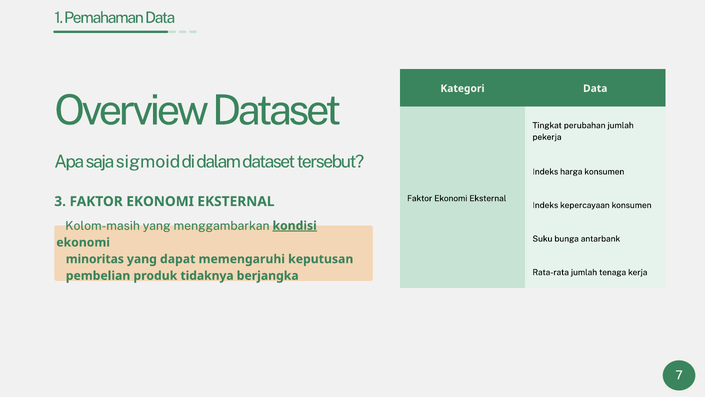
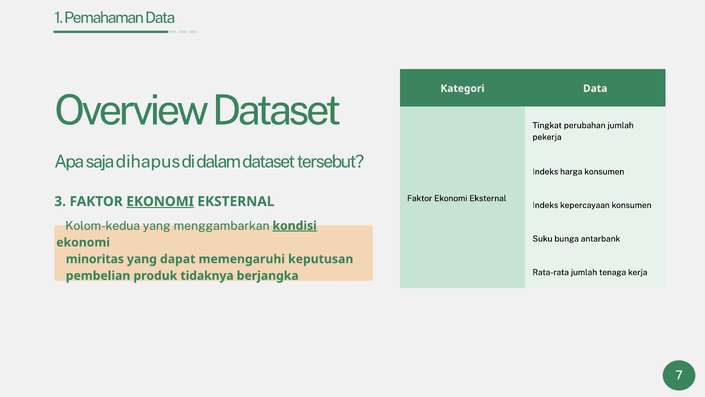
sigmoid: sigmoid -> dihapus (148, 161)
EKONOMI underline: none -> present (160, 201)
Kolom-masih: Kolom-masih -> Kolom-kedua (103, 226)
